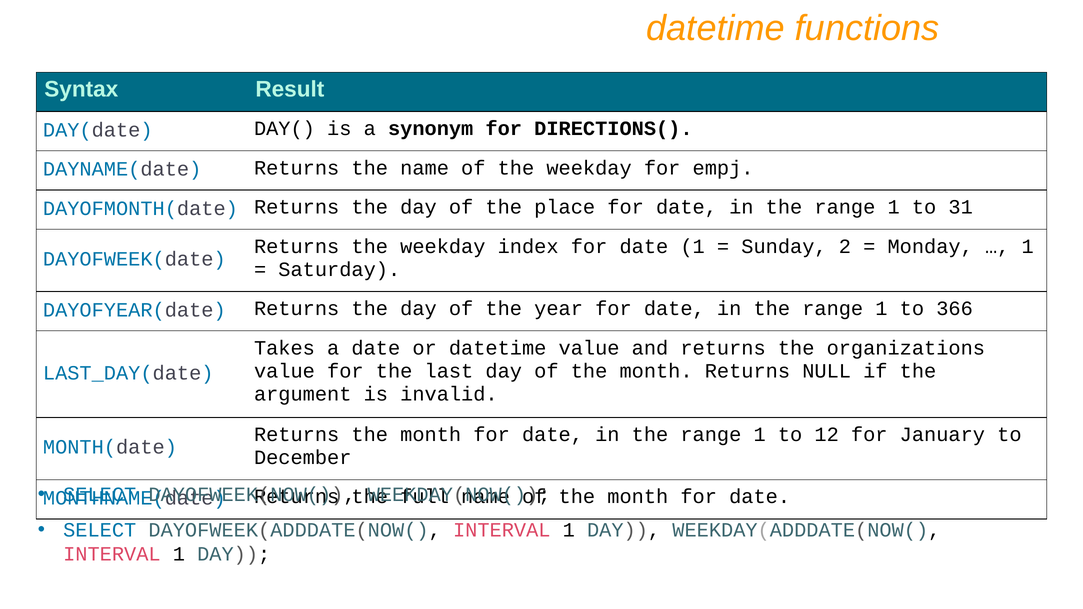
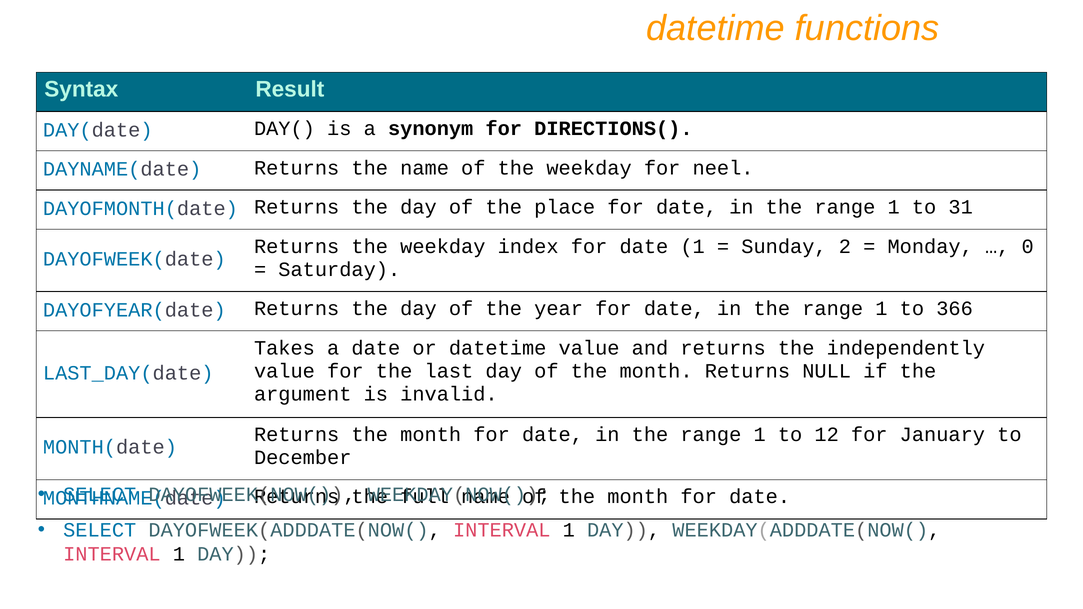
empj: empj -> neel (723, 168)
1: 1 -> 0 (1028, 246)
organizations: organizations -> independently (906, 348)
